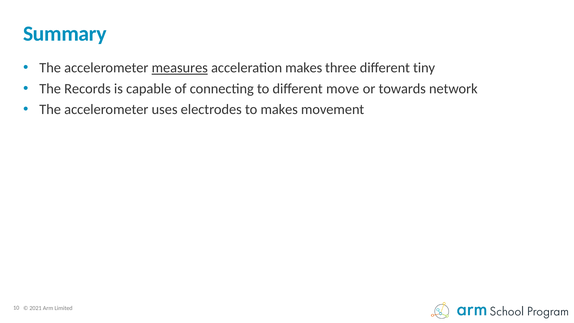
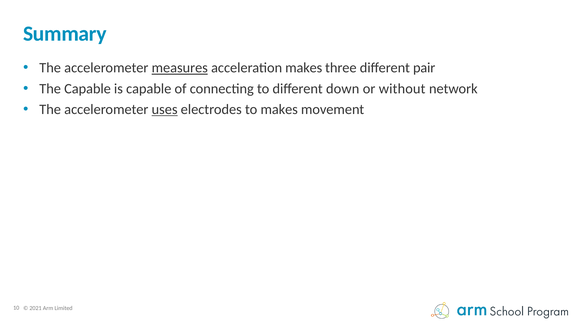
tiny: tiny -> pair (424, 68)
The Records: Records -> Capable (88, 89)
move: move -> down (343, 89)
towards: towards -> without (402, 89)
uses underline: none -> present (165, 110)
